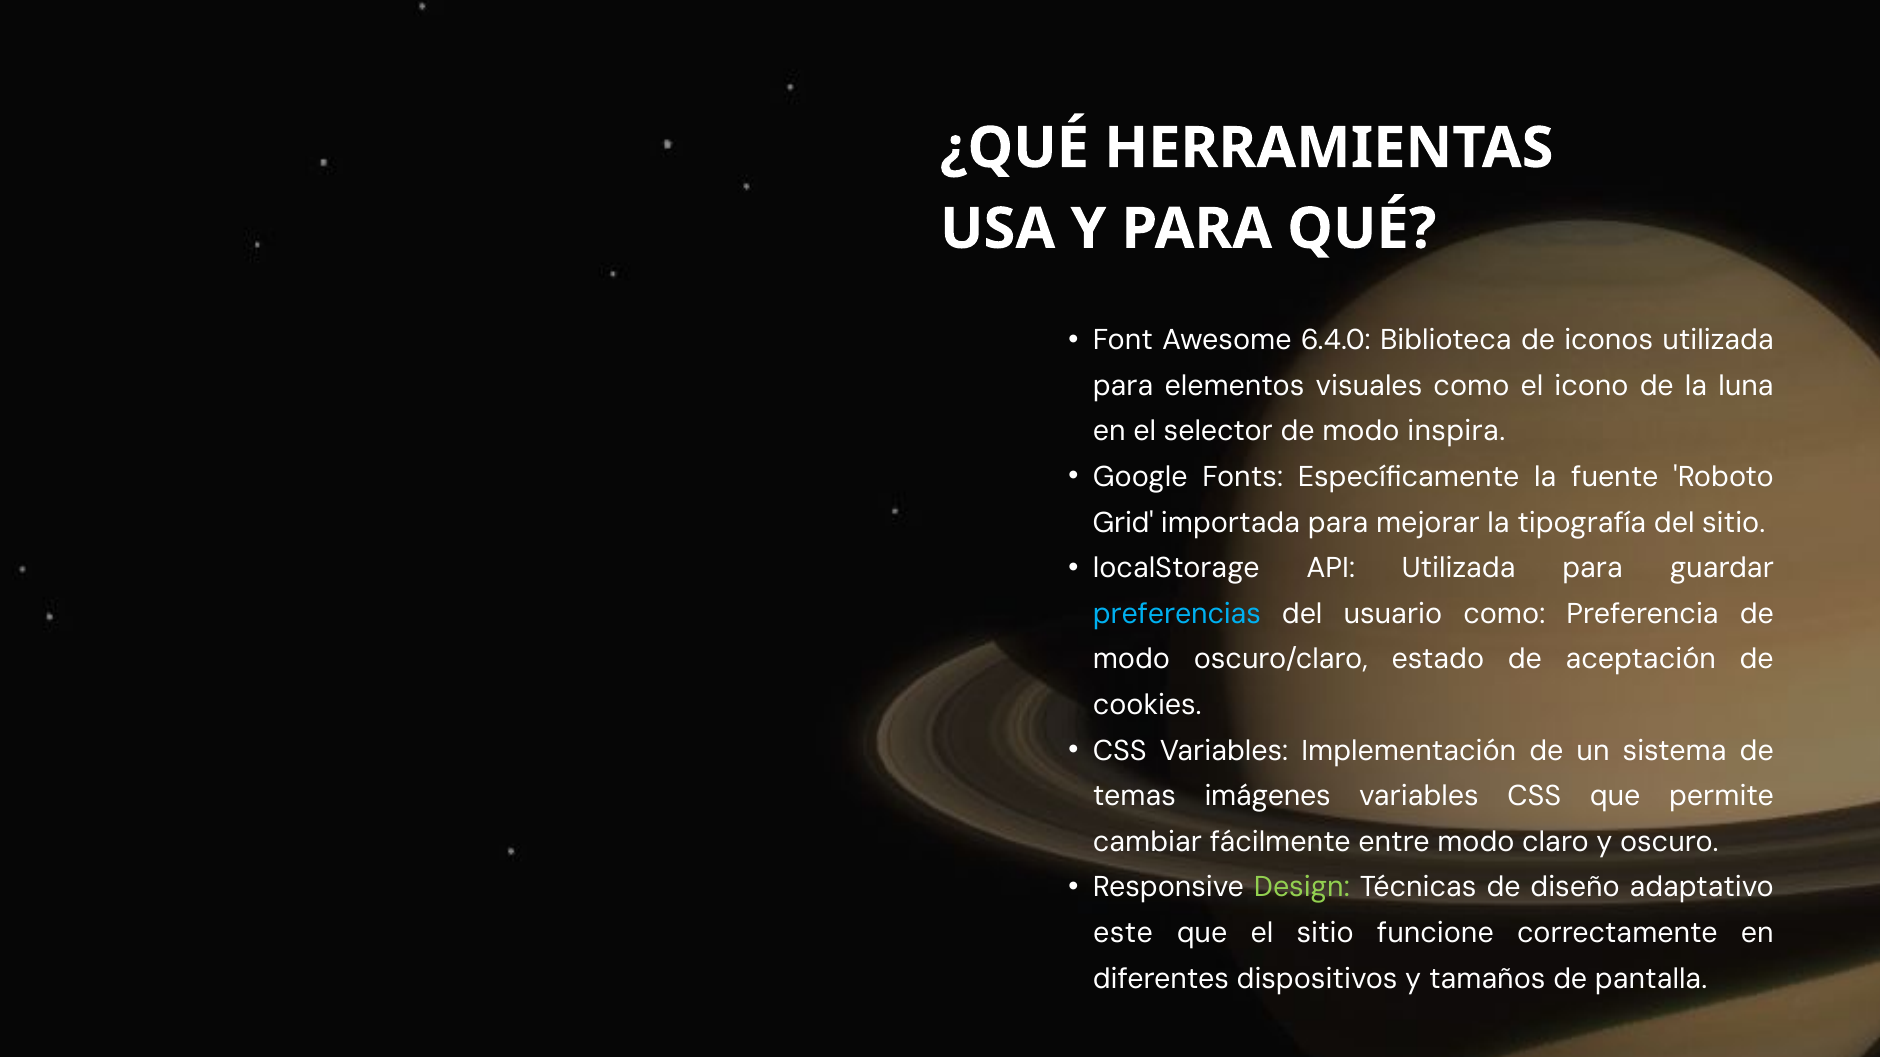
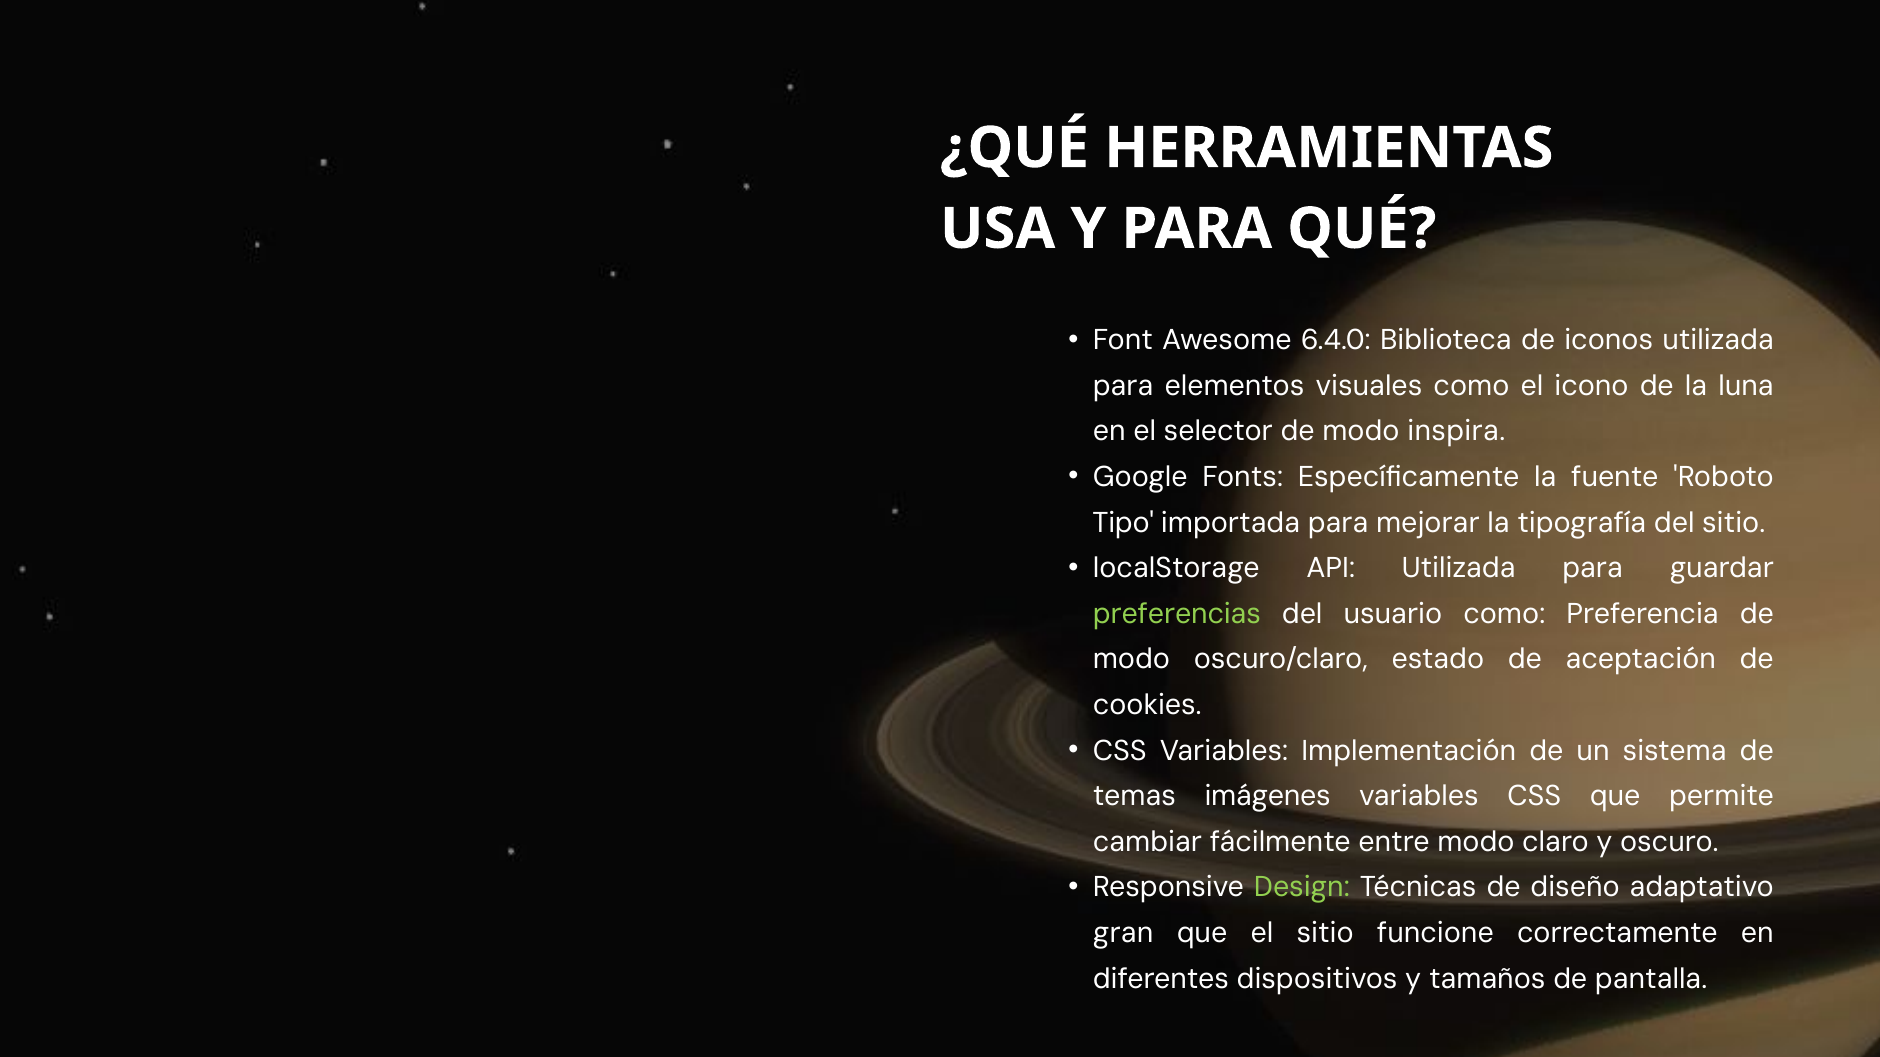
Grid: Grid -> Tipo (1123, 523)
preferencias colour: light blue -> light green (1177, 614)
este: este -> gran (1123, 934)
